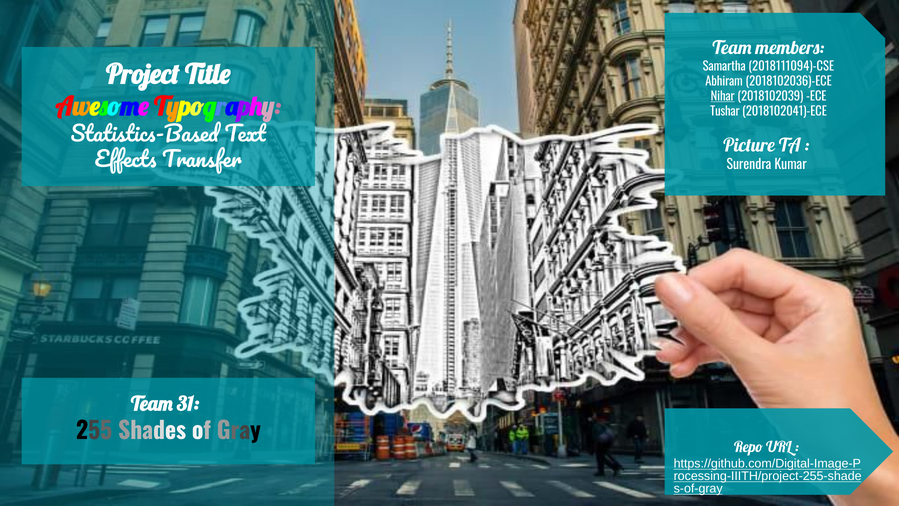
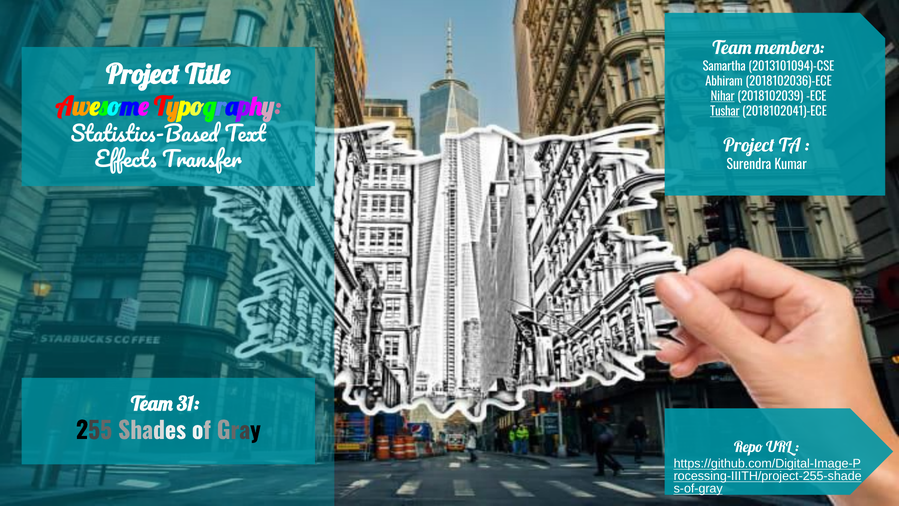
2018111094)-CSE: 2018111094)-CSE -> 2013101094)-CSE (791, 66)
Tushar underline: none -> present (725, 111)
Picture: Picture -> Project (749, 146)
